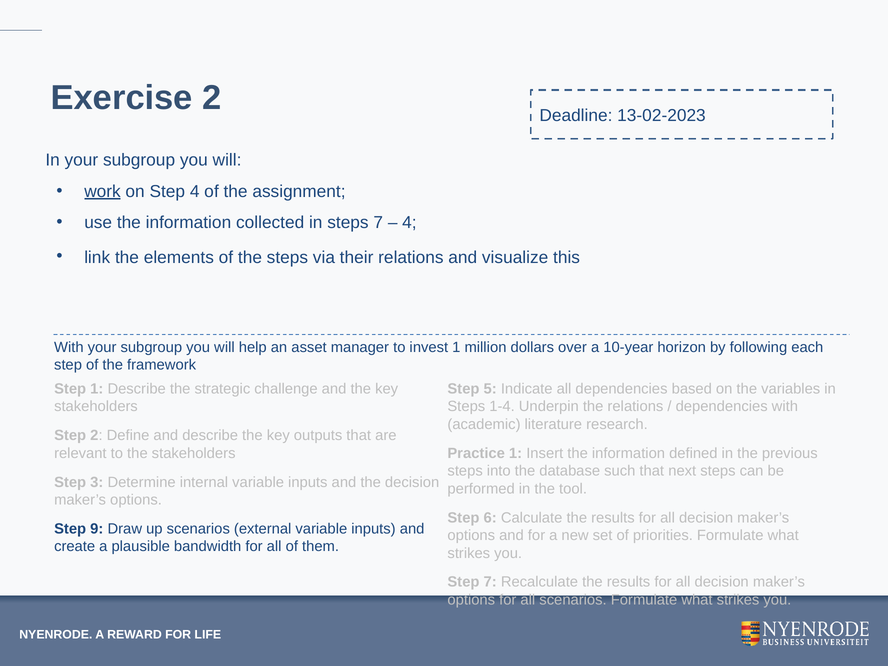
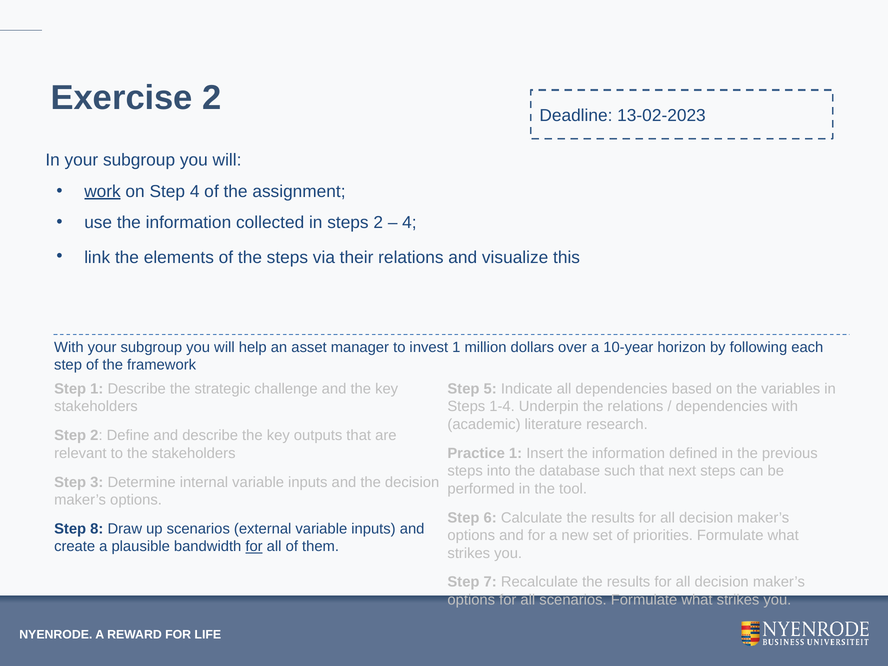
steps 7: 7 -> 2 (378, 222)
9: 9 -> 8 (97, 529)
for underline: none -> present (254, 547)
